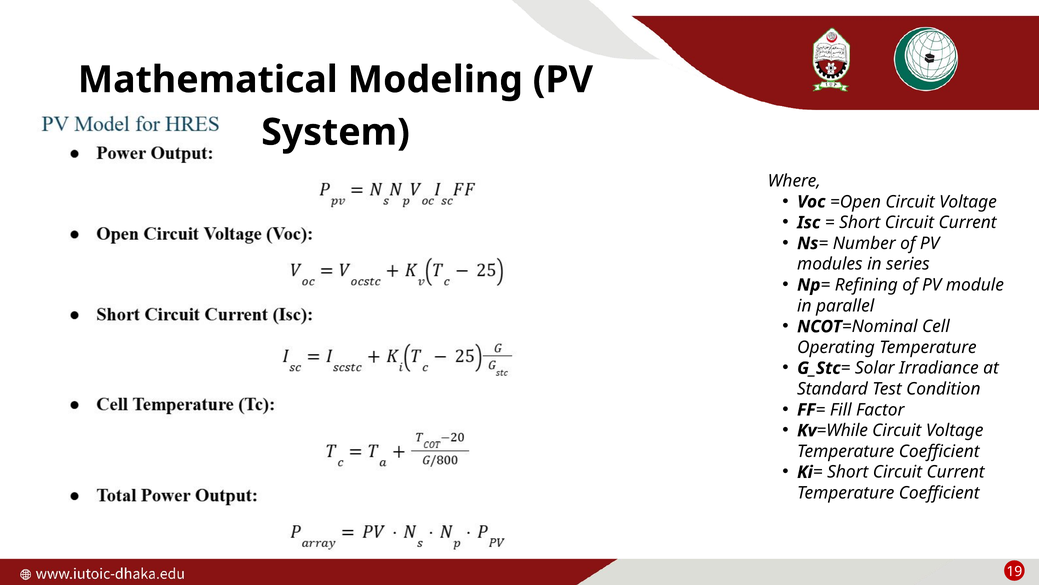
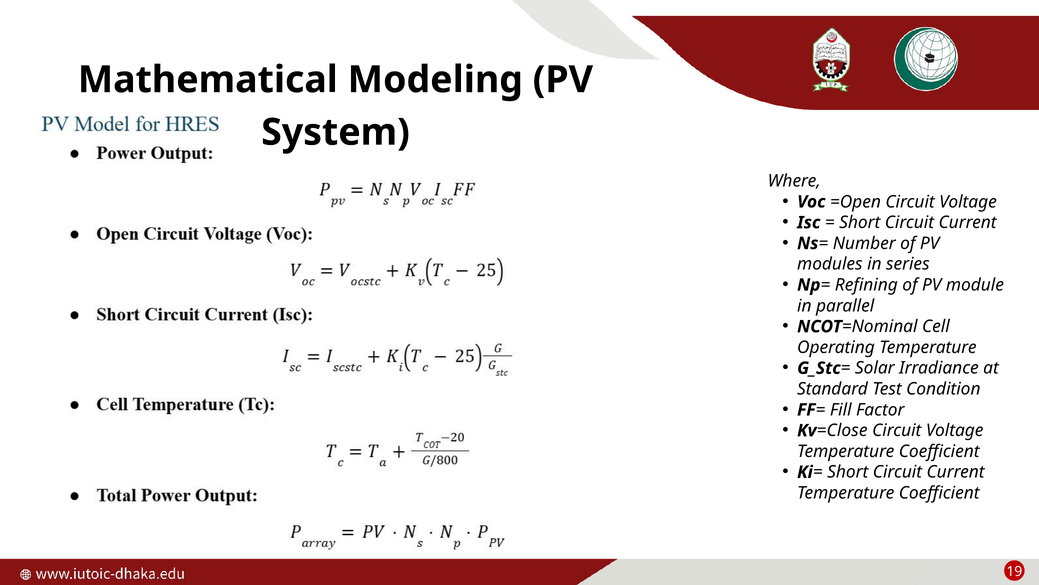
=While: =While -> =Close (842, 430)
